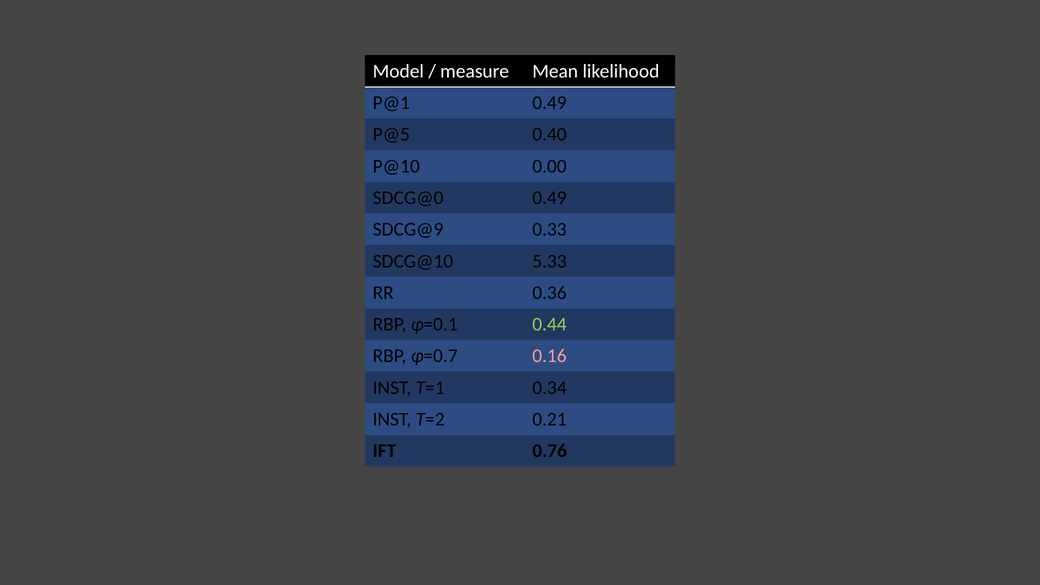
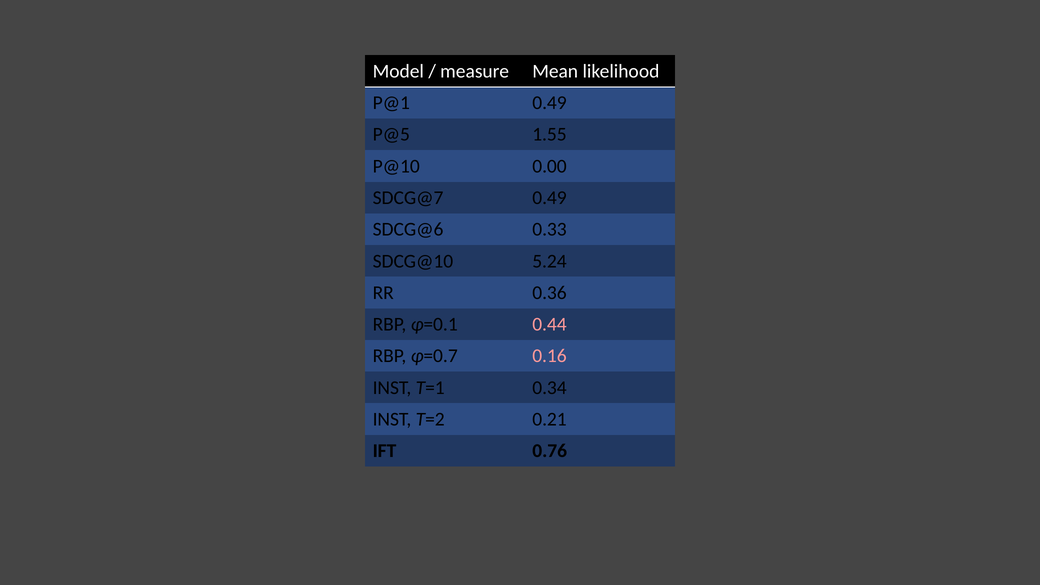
0.40: 0.40 -> 1.55 (549, 135)
SDCG@0: SDCG@0 -> SDCG@7 (408, 198)
SDCG@9: SDCG@9 -> SDCG@6 (408, 229)
5.33: 5.33 -> 5.24 (549, 261)
0.44 colour: light green -> pink (549, 324)
